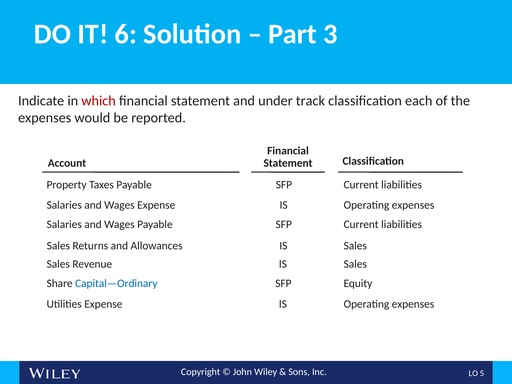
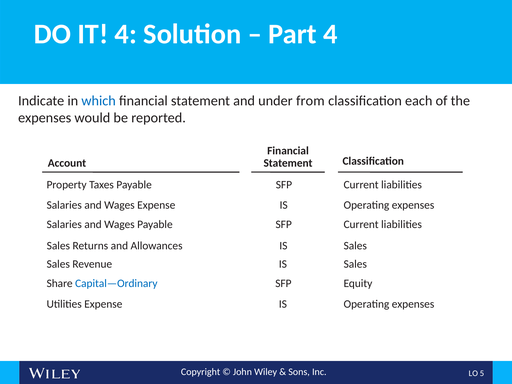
IT 6: 6 -> 4 (126, 34)
Part 3: 3 -> 4 (330, 34)
which colour: red -> blue (99, 101)
track: track -> from (310, 101)
